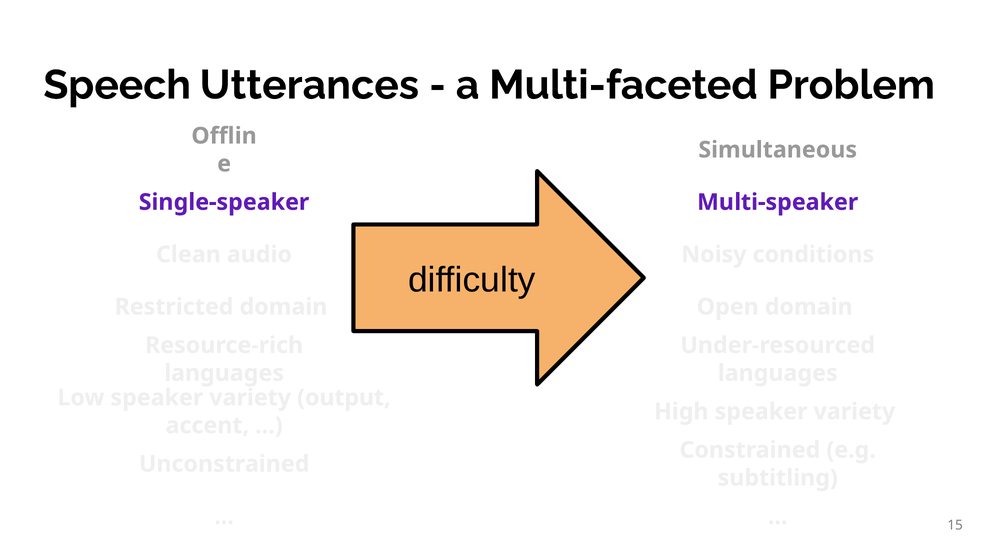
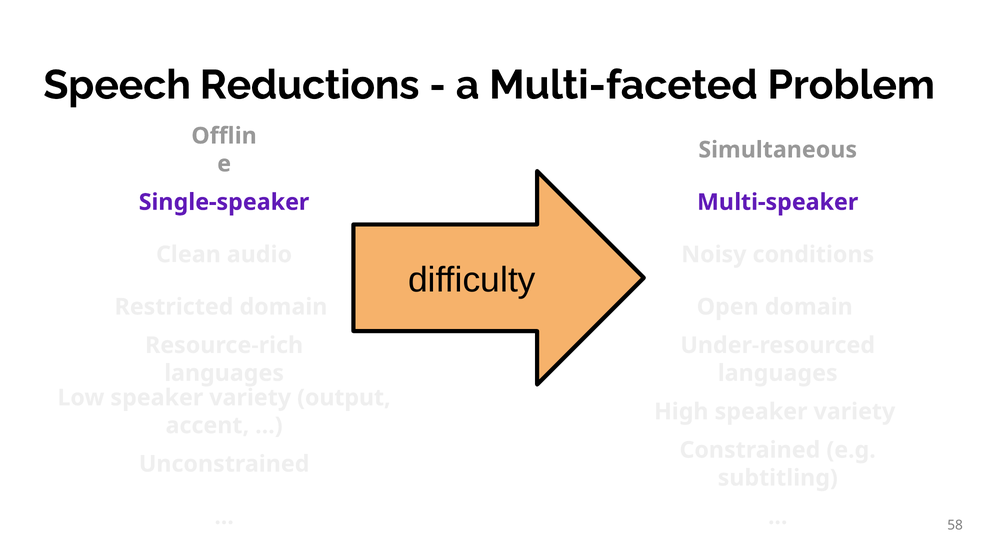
Utterances: Utterances -> Reductions (310, 85)
15: 15 -> 58 (955, 525)
